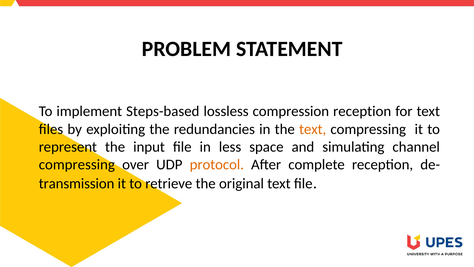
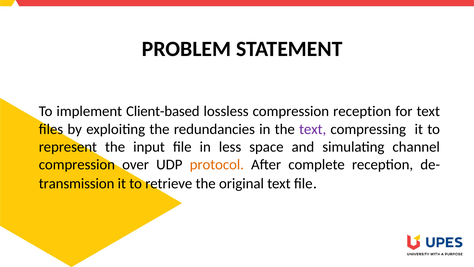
Steps-based: Steps-based -> Client-based (163, 111)
text colour: orange -> purple (313, 129)
compressing: compressing -> compression (77, 164)
